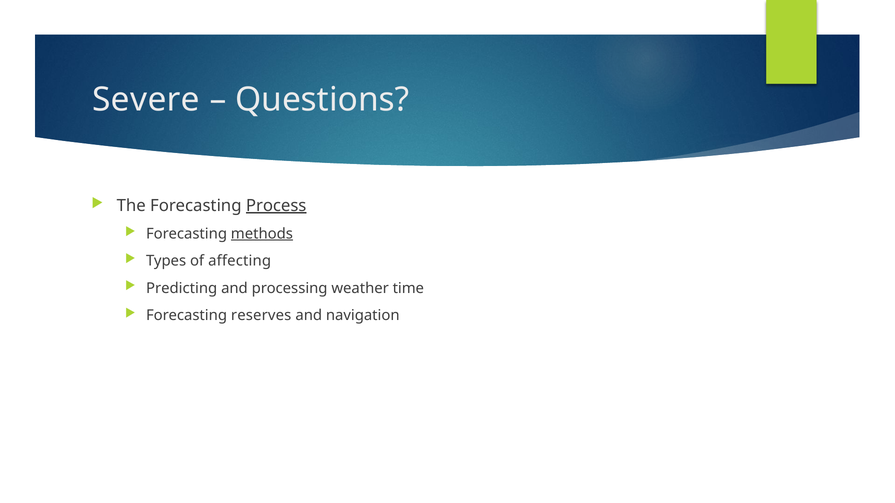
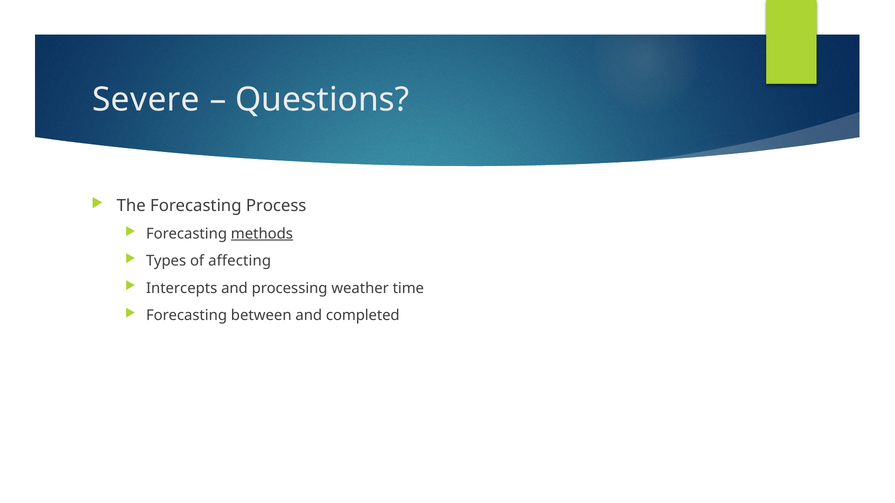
Process underline: present -> none (276, 206)
Predicting: Predicting -> Intercepts (182, 288)
reserves: reserves -> between (261, 316)
navigation: navigation -> completed (363, 316)
